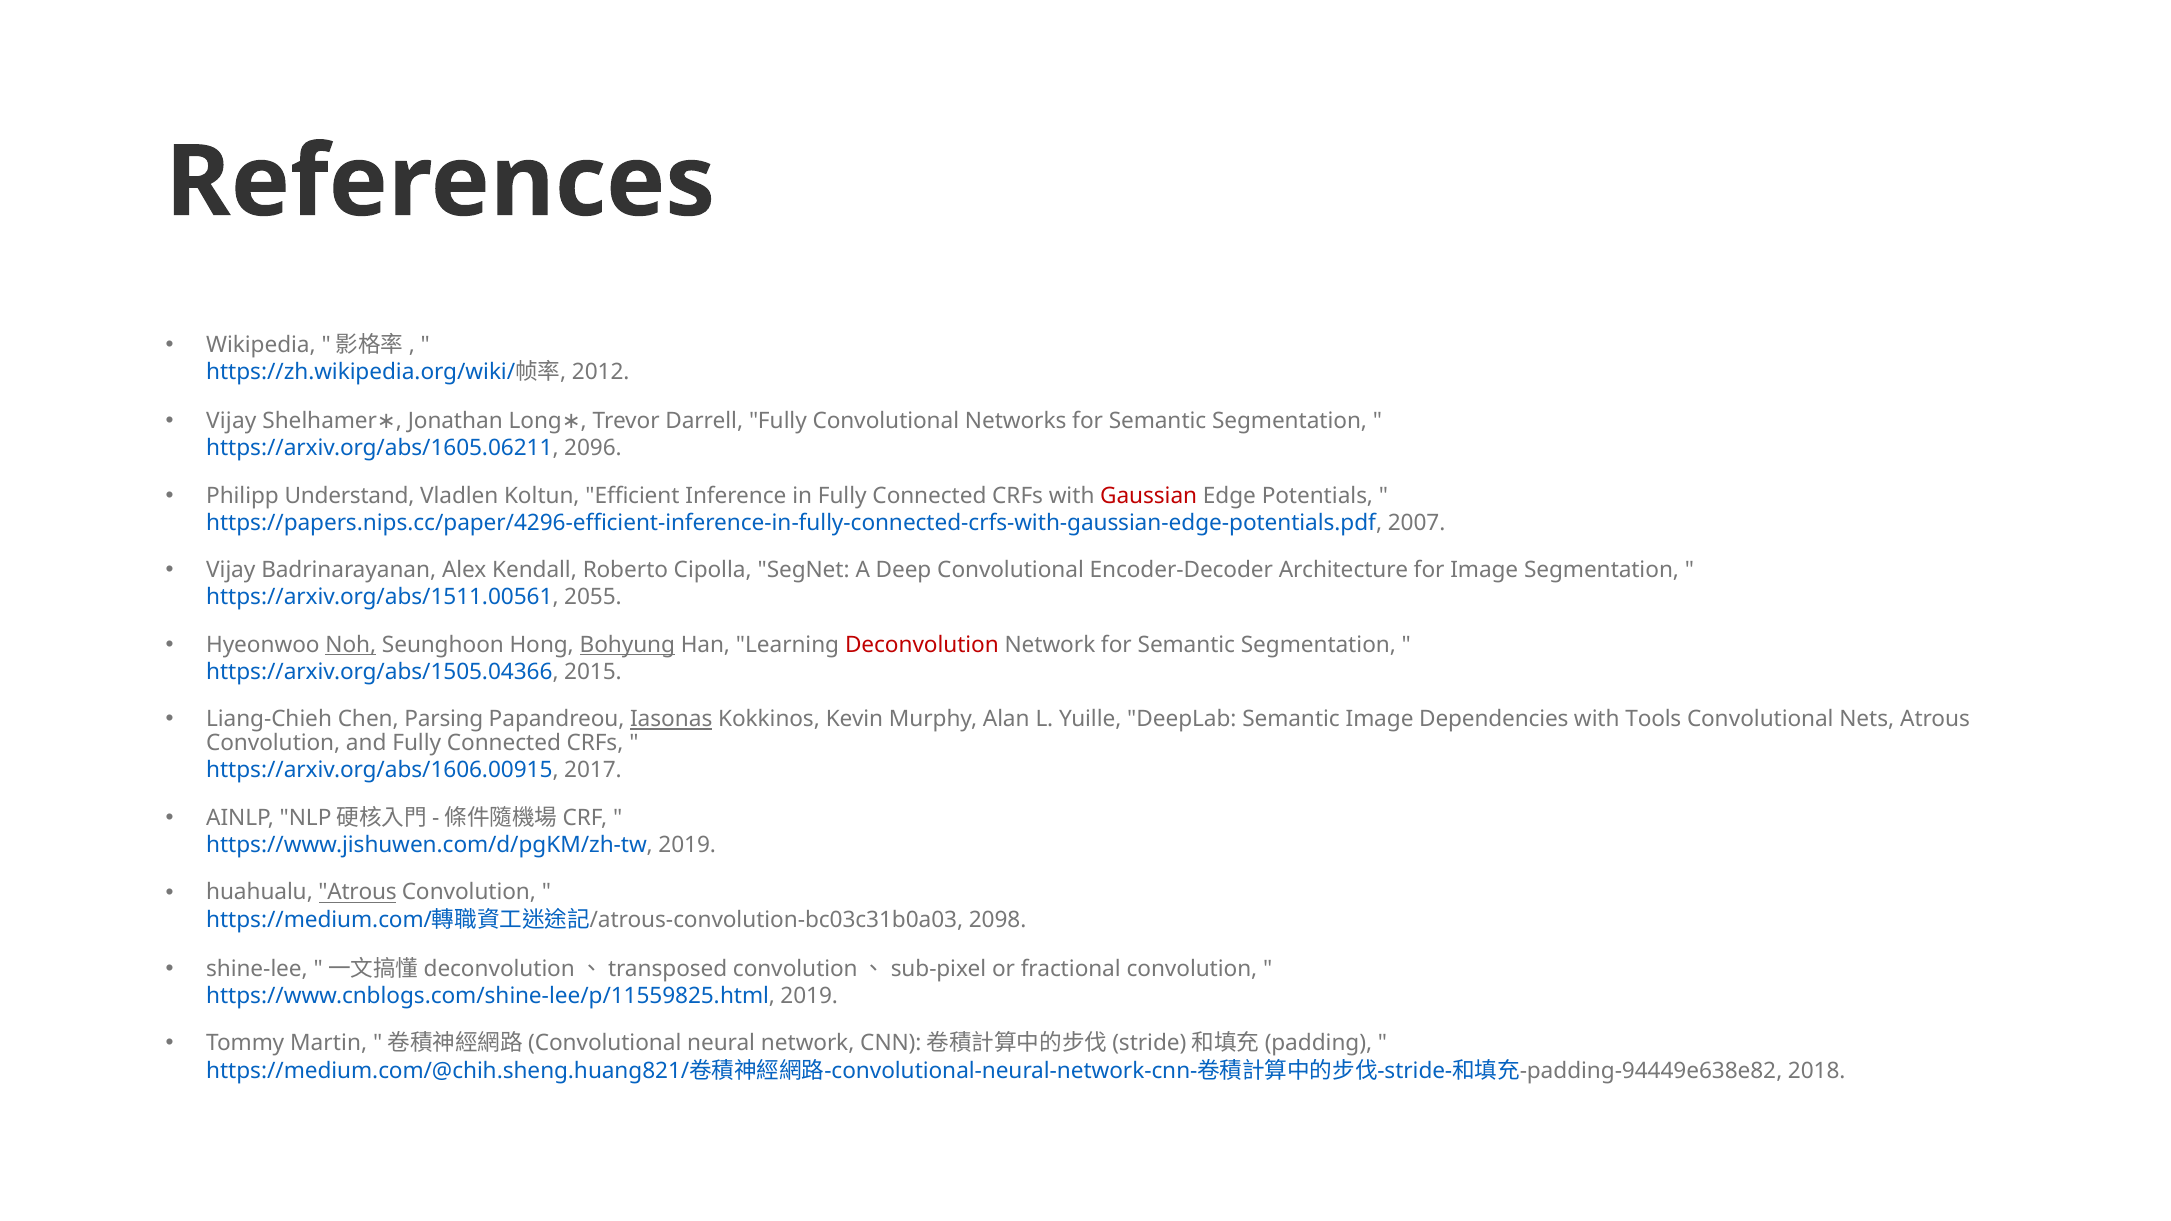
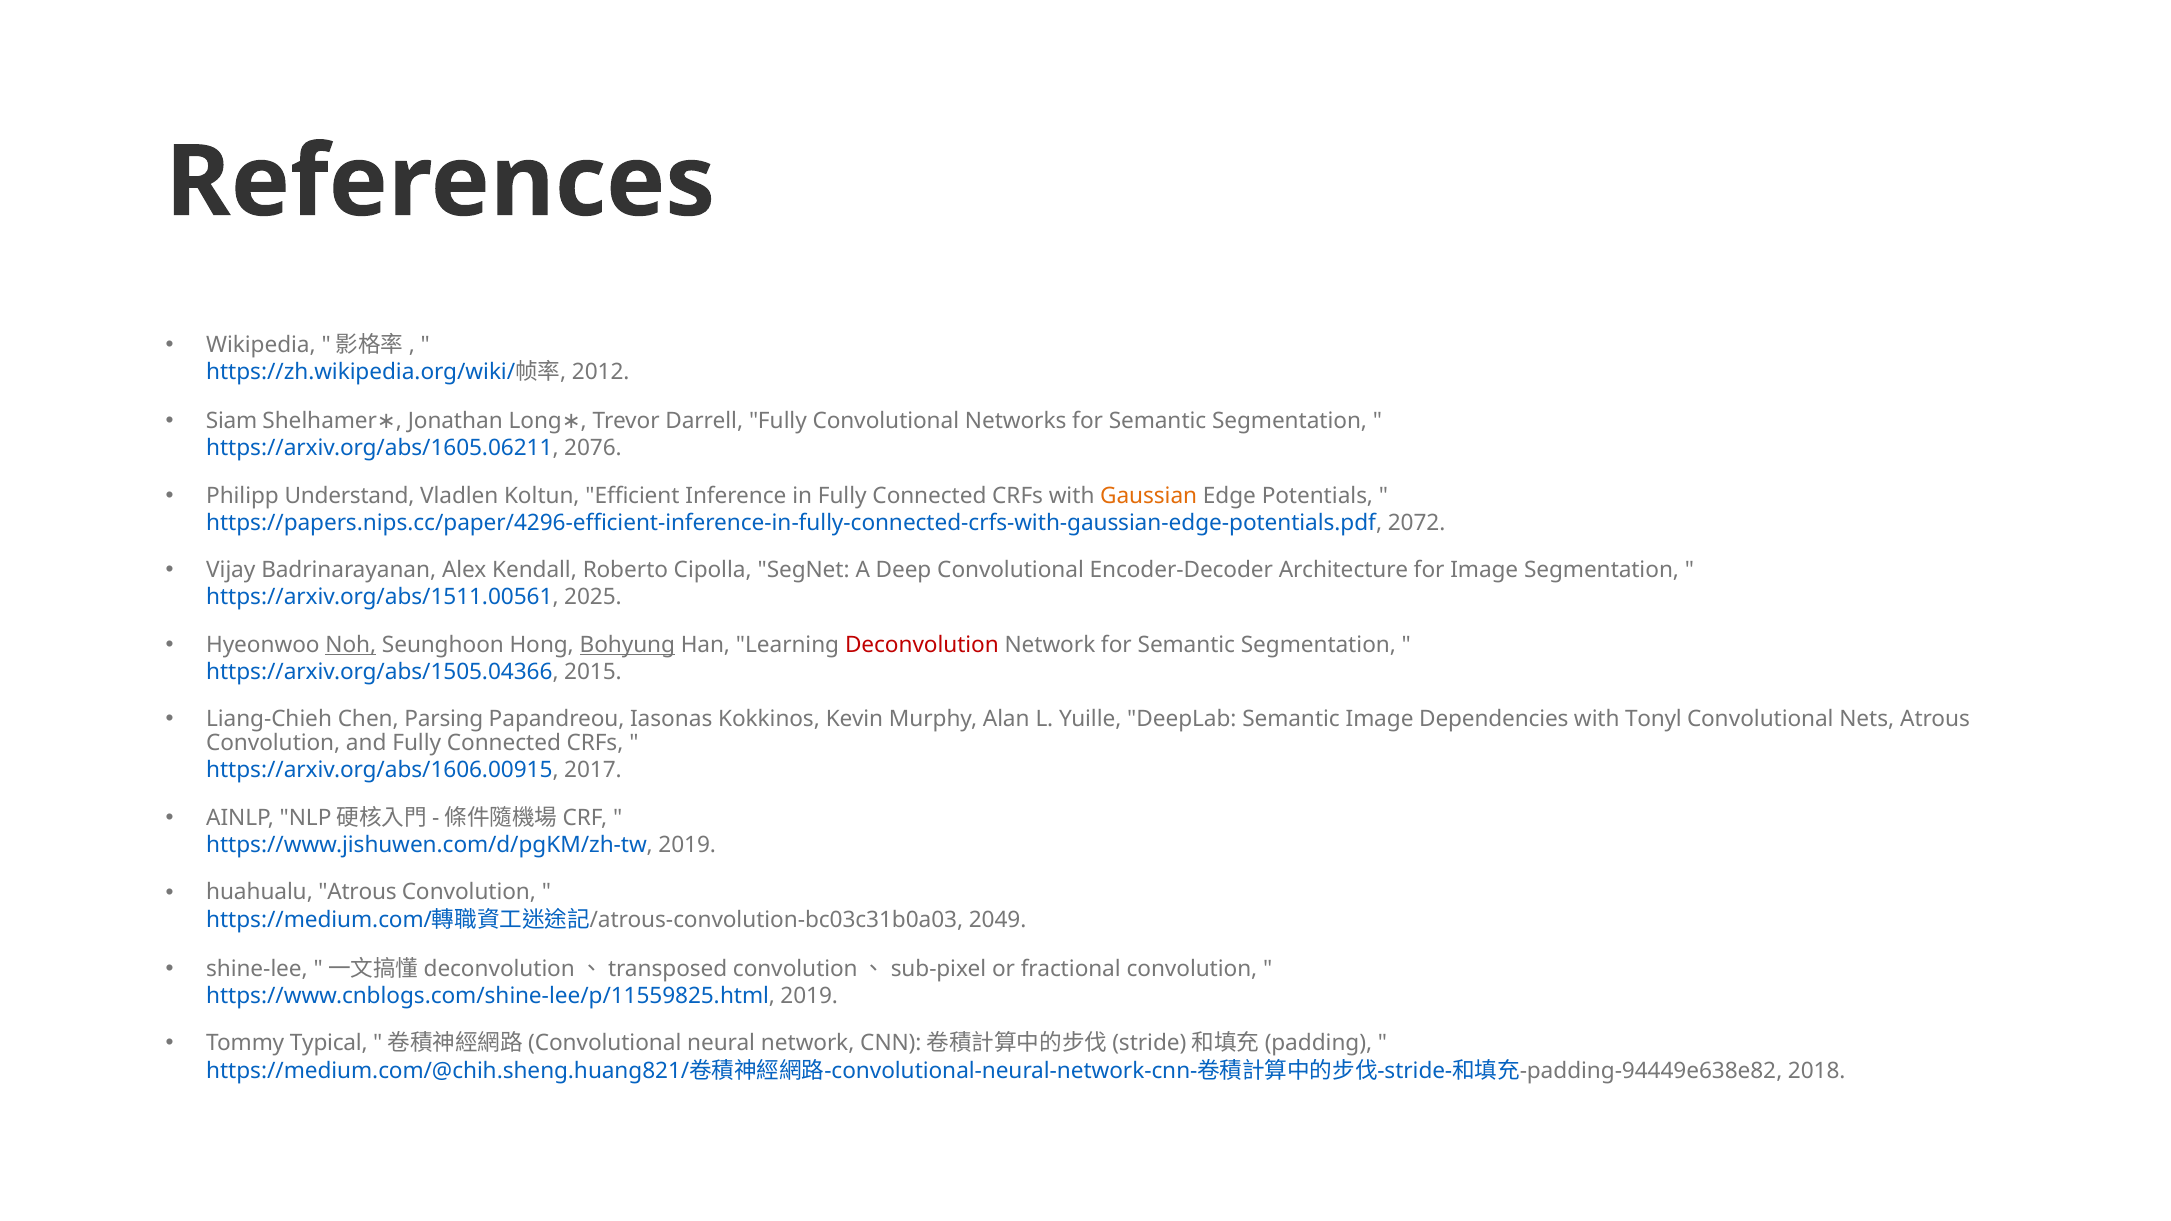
Vijay: Vijay -> Siam (232, 421)
2096: 2096 -> 2076 (593, 448)
Gaussian colour: red -> orange (1149, 496)
2007: 2007 -> 2072 (1417, 523)
2055: 2055 -> 2025 (593, 597)
Iasonas underline: present -> none (671, 719)
Tools: Tools -> Tonyl (1653, 719)
Atrous underline: present -> none (357, 893)
2098: 2098 -> 2049 (998, 920)
Martin: Martin -> Typical (329, 1043)
